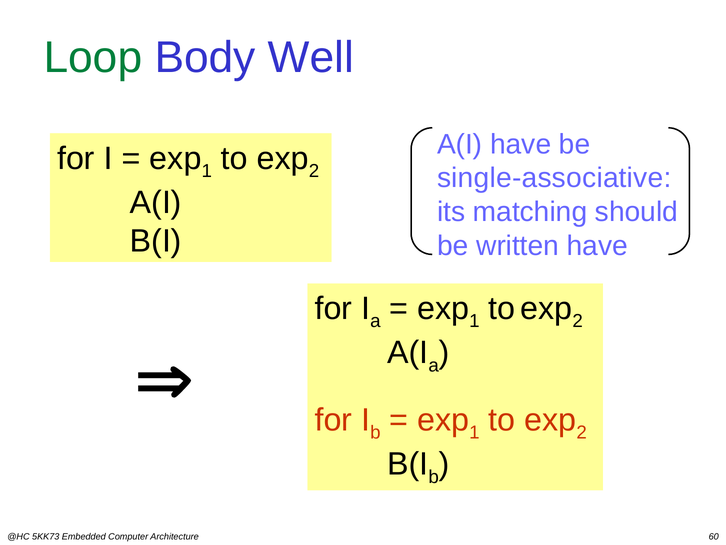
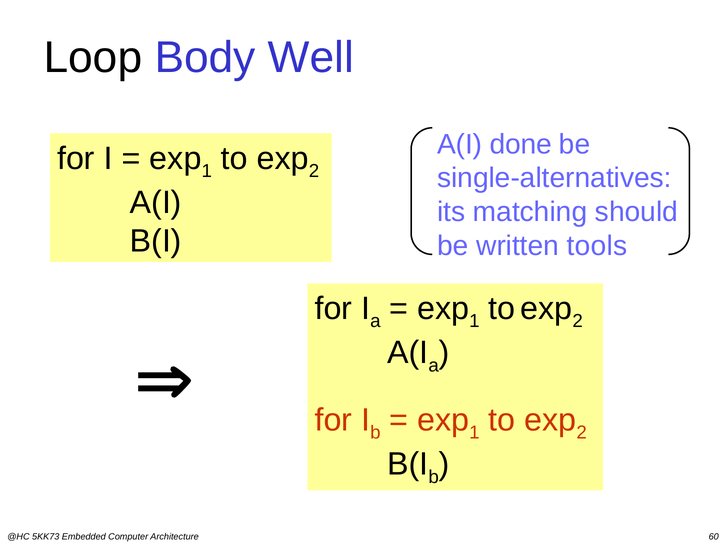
Loop colour: green -> black (93, 58)
A(I have: have -> done (521, 144)
single-associative: single-associative -> single-alternatives (554, 178)
written have: have -> tools (597, 246)
